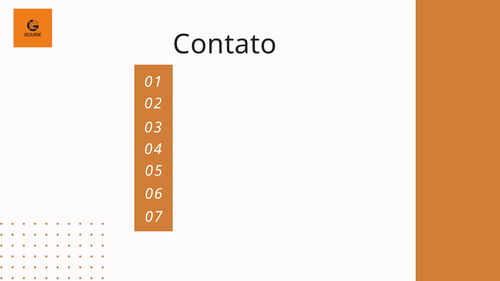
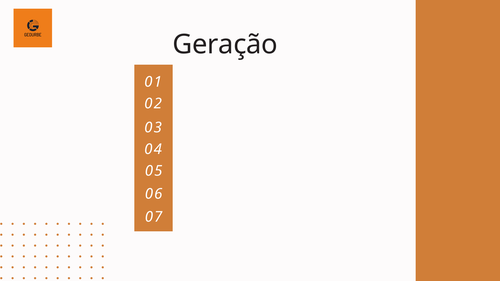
Contato: Contato -> Geração (225, 45)
